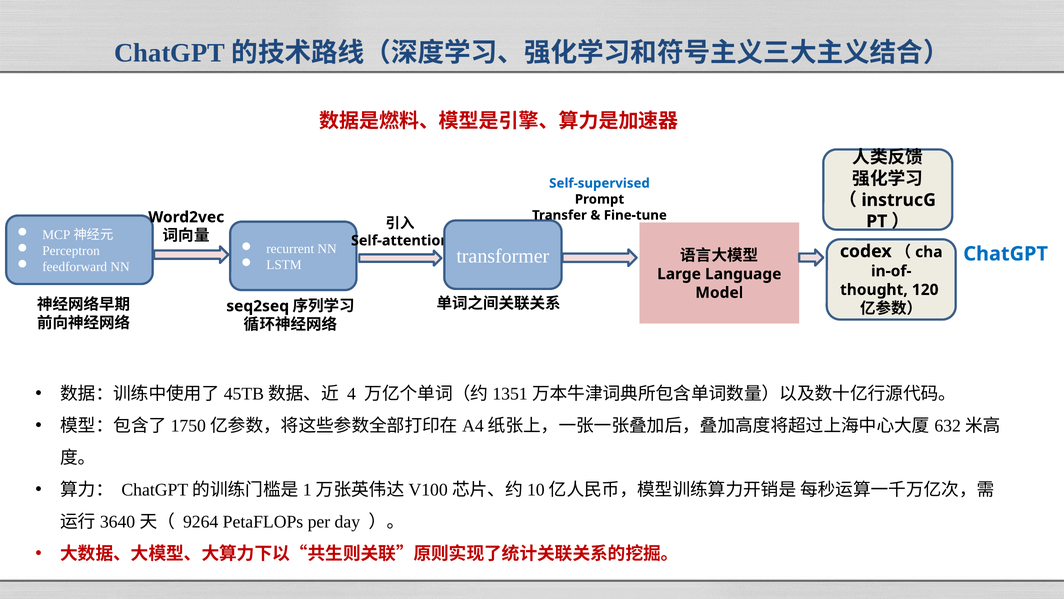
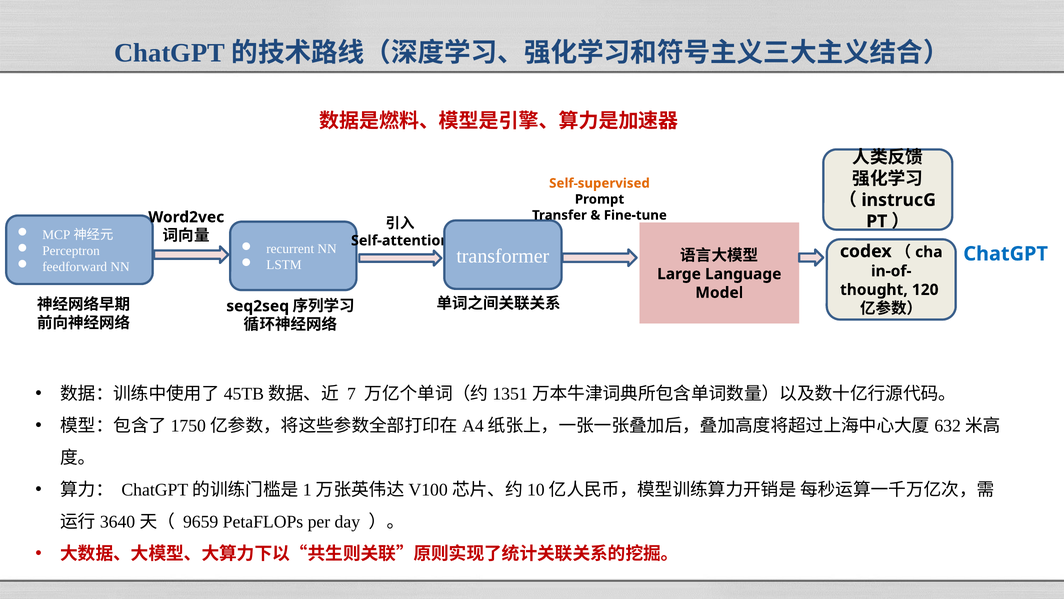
Self-supervised colour: blue -> orange (599, 183)
4: 4 -> 7 (351, 394)
9264: 9264 -> 9659 (201, 521)
